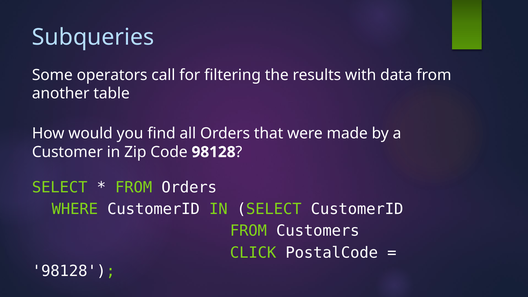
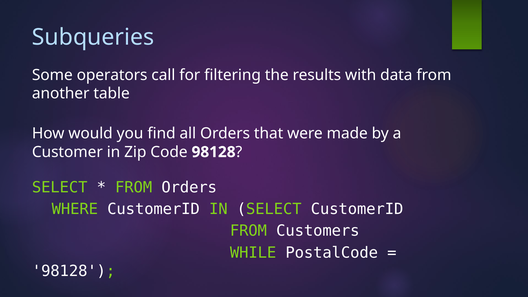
CLICK: CLICK -> WHILE (253, 253)
